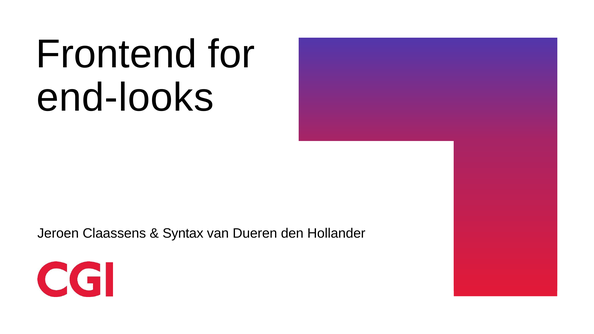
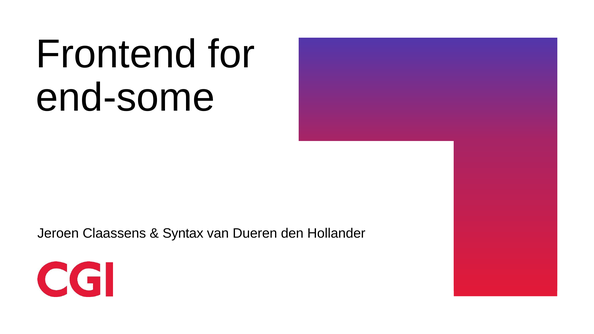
end-looks: end-looks -> end-some (125, 98)
